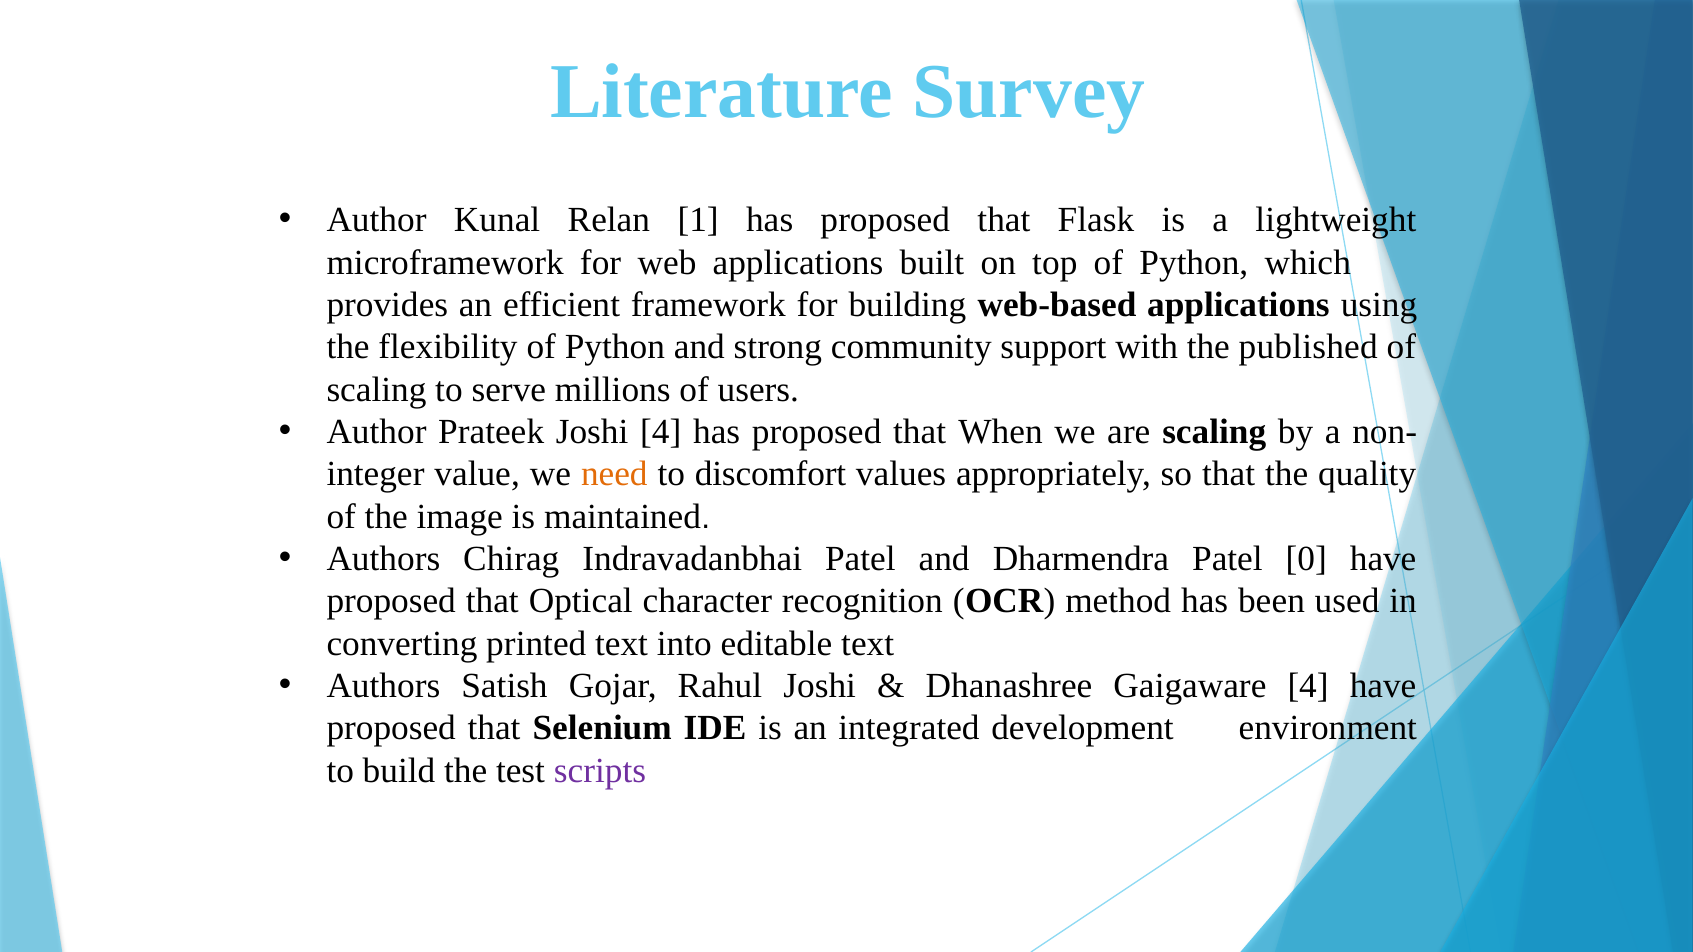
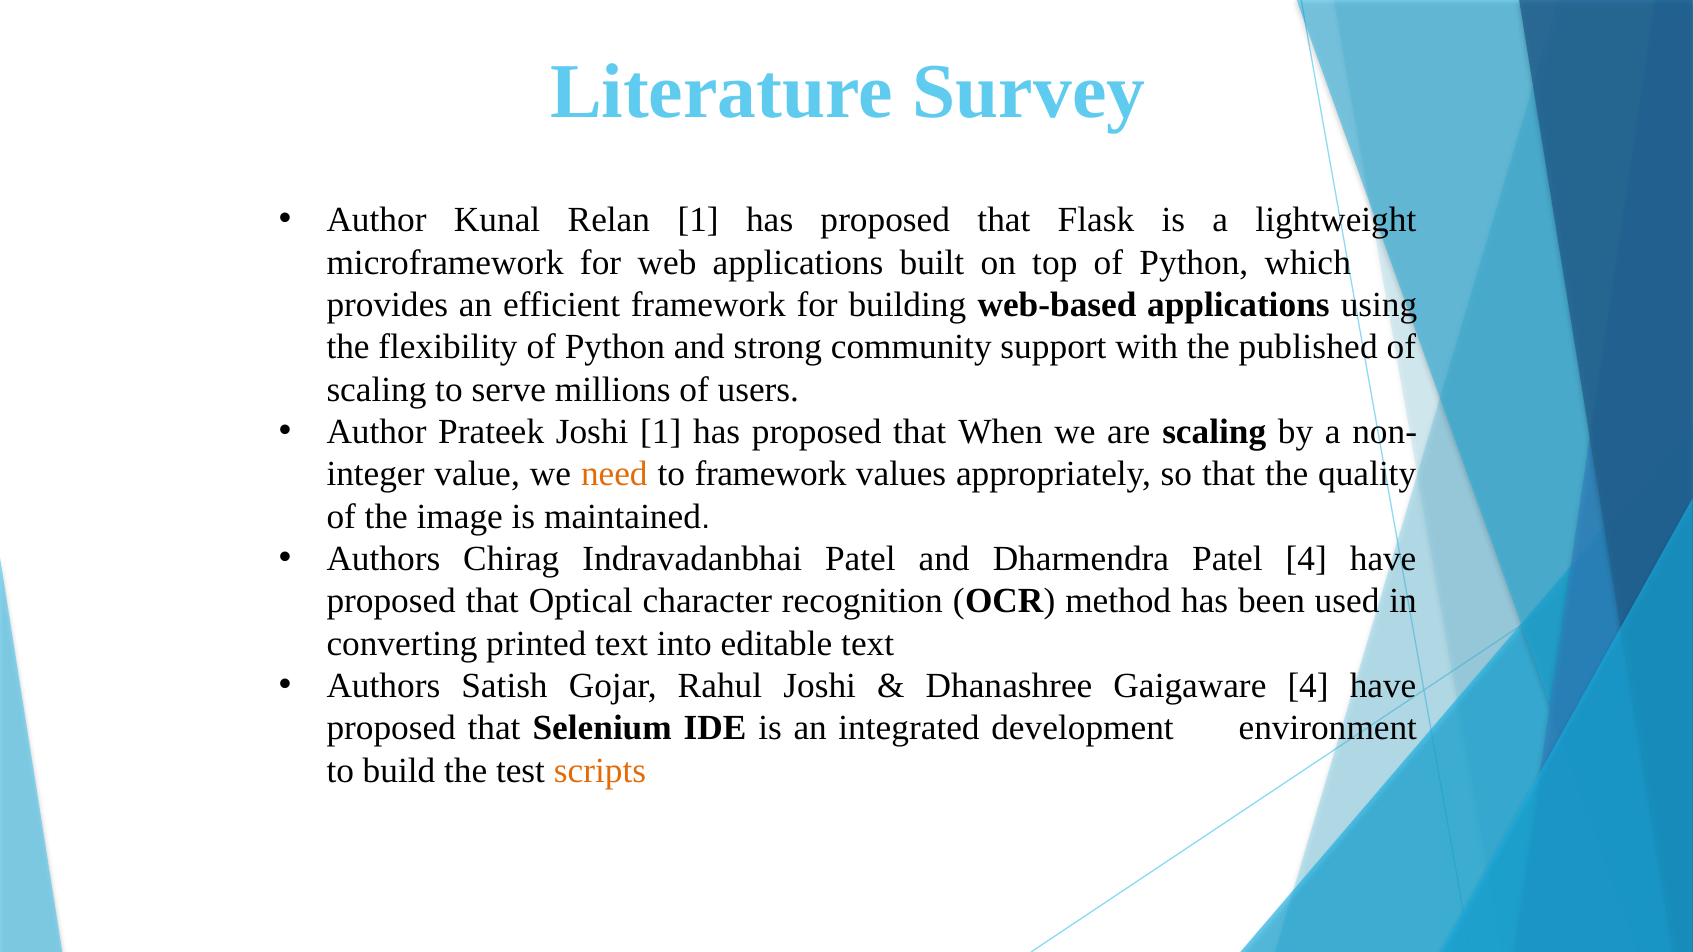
Joshi 4: 4 -> 1 (661, 432)
to discomfort: discomfort -> framework (771, 474)
Patel 0: 0 -> 4 (1306, 559)
scripts colour: purple -> orange (600, 771)
